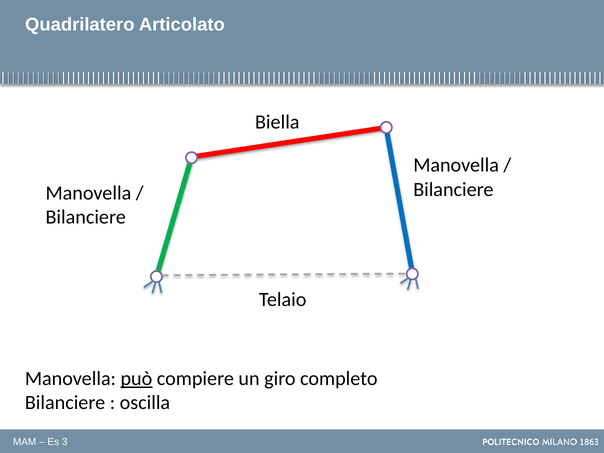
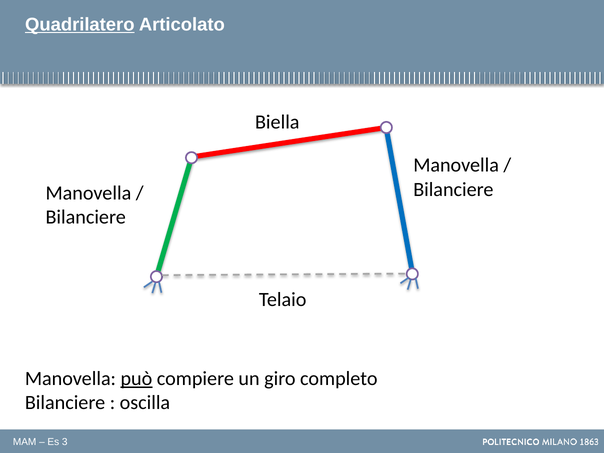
Quadrilatero underline: none -> present (80, 25)
